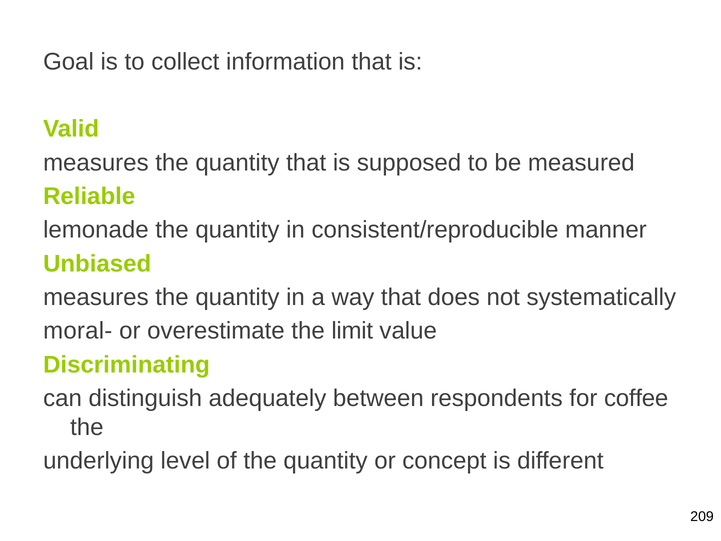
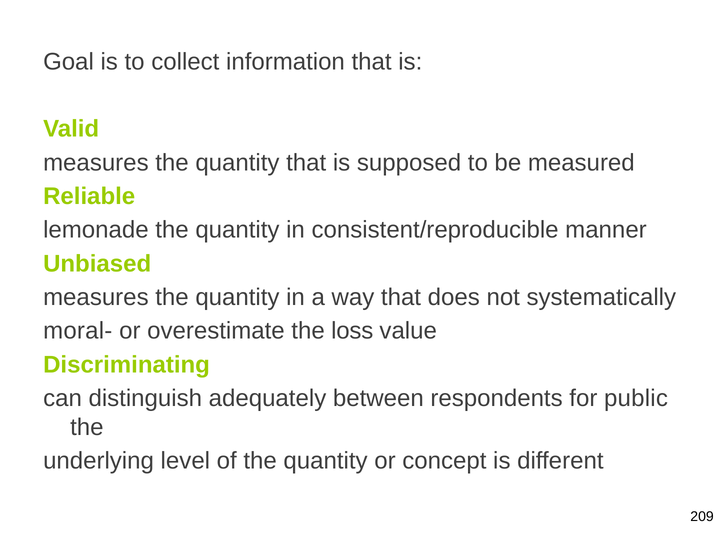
limit: limit -> loss (352, 331)
coffee: coffee -> public (636, 398)
